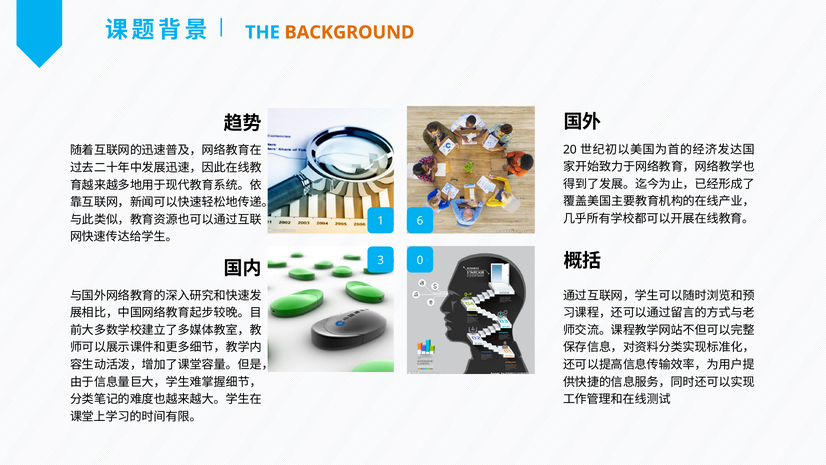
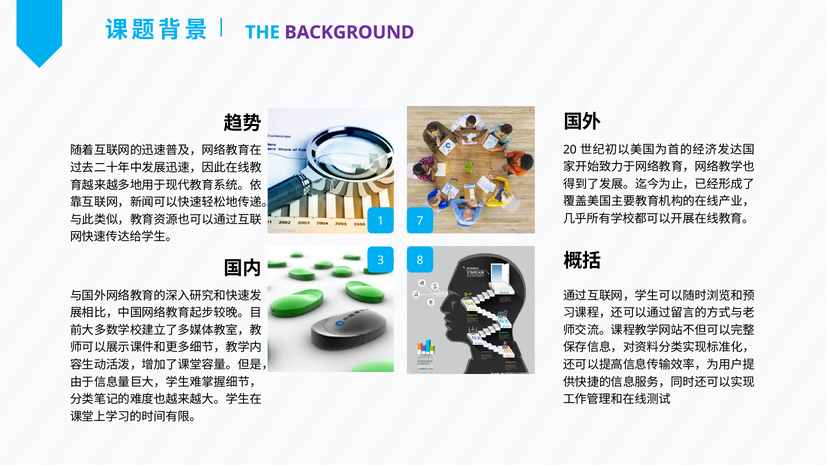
BACKGROUND colour: orange -> purple (349, 32)
6: 6 -> 7 (420, 221)
0: 0 -> 8 (420, 260)
